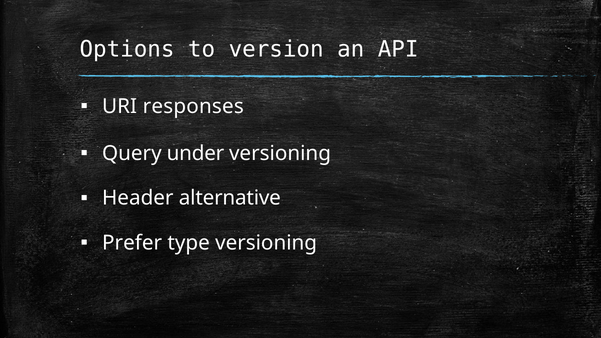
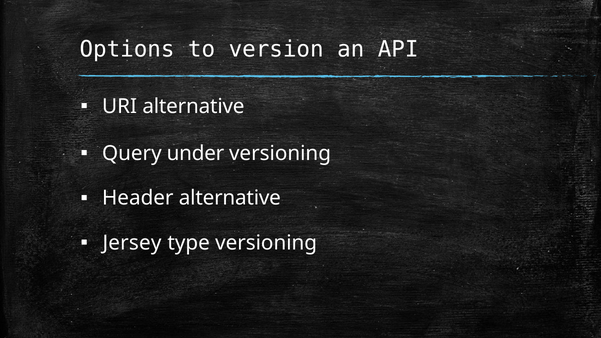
URI responses: responses -> alternative (193, 106)
Prefer: Prefer -> Jersey (132, 243)
